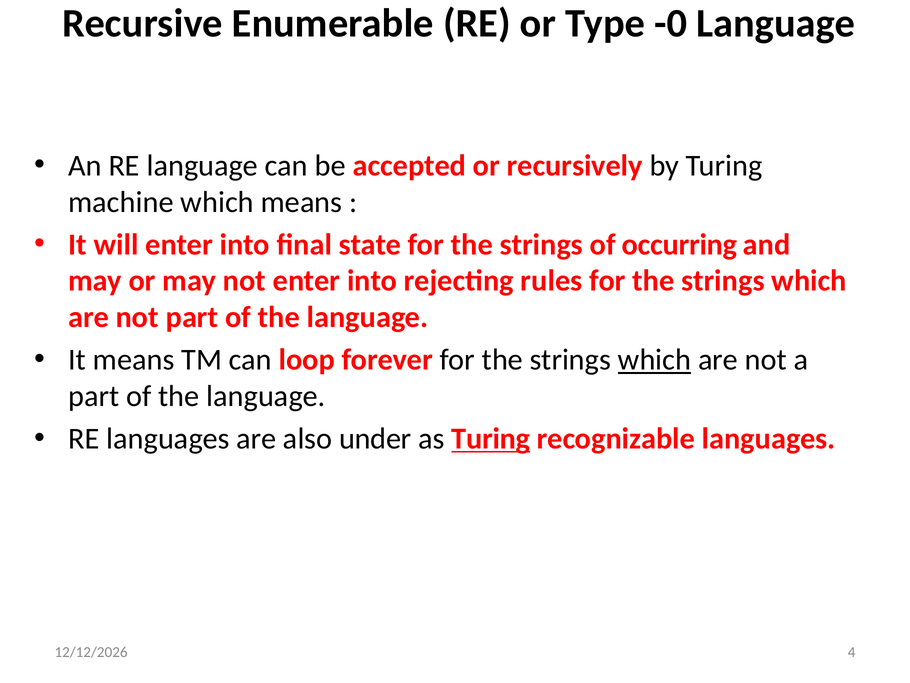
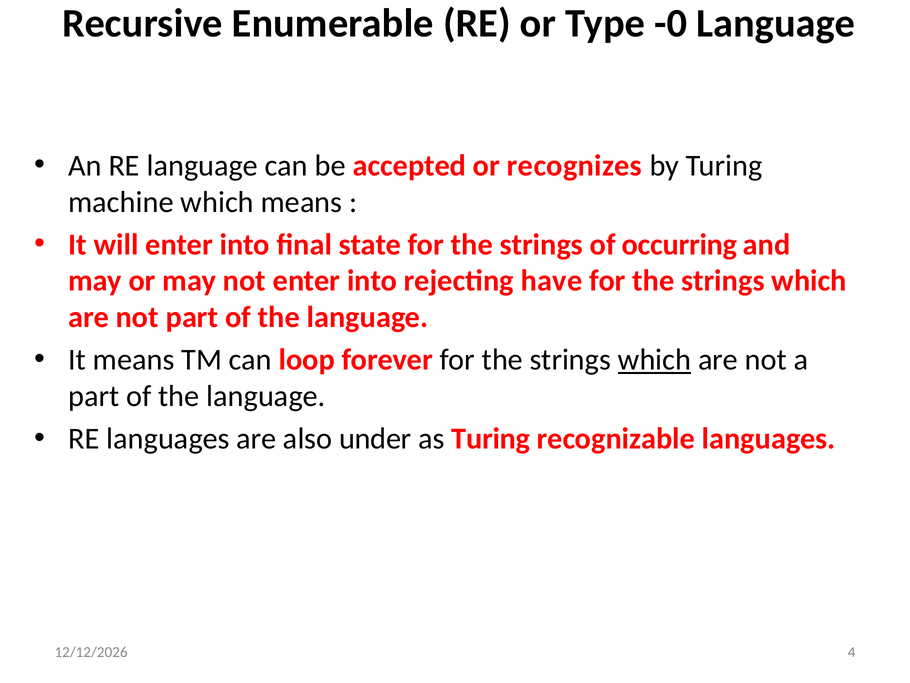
recursively: recursively -> recognizes (574, 165)
rules: rules -> have (551, 281)
Turing underline: present -> none (491, 438)
